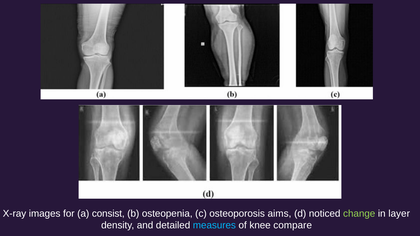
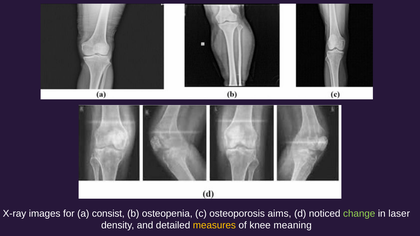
layer: layer -> laser (399, 214)
measures colour: light blue -> yellow (214, 226)
compare: compare -> meaning (293, 226)
